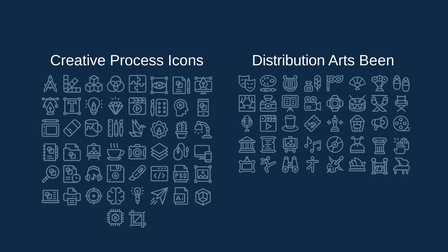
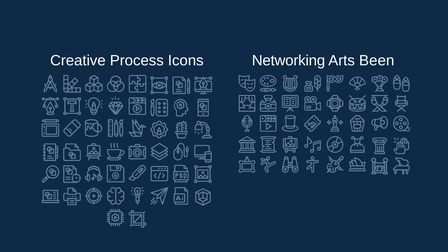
Distribution: Distribution -> Networking (289, 61)
